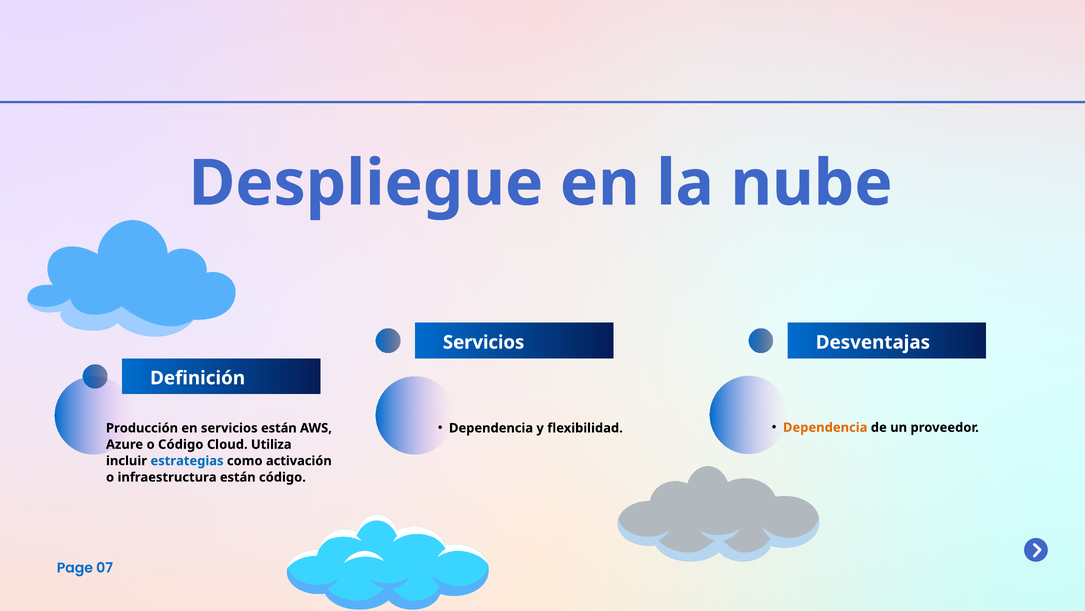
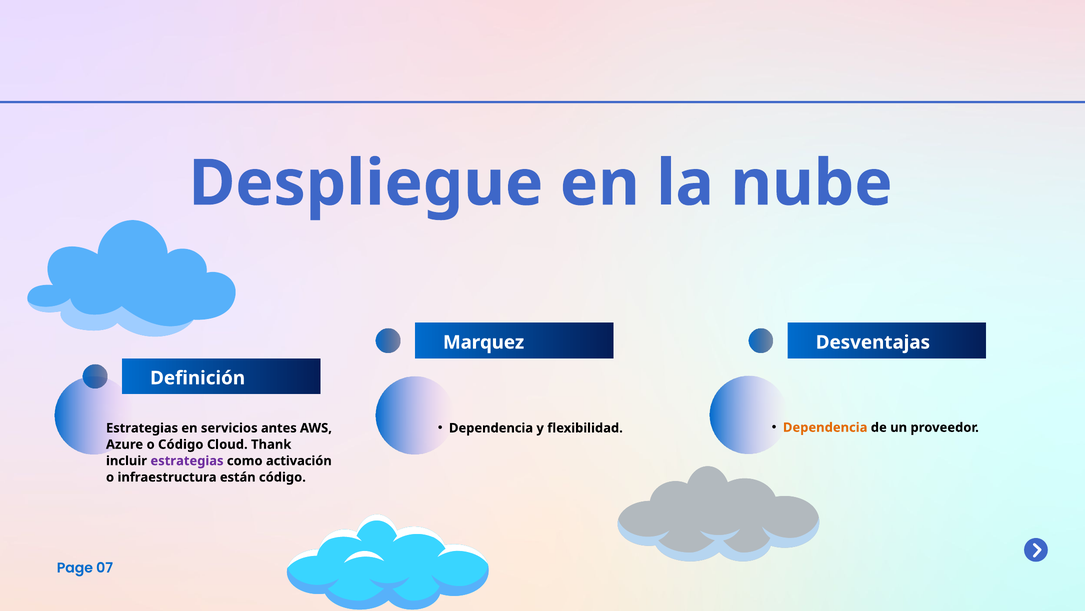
Servicios: Servicios -> Marquez (484, 342)
Producción: Producción -> Estrategias (142, 428)
servicios están: están -> antes (279, 428)
Utiliza: Utiliza -> Thank (271, 444)
estrategias colour: blue -> purple (187, 460)
